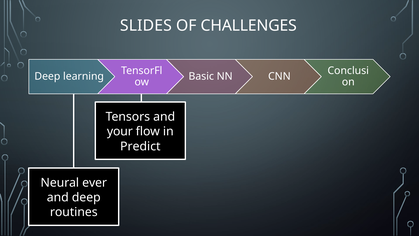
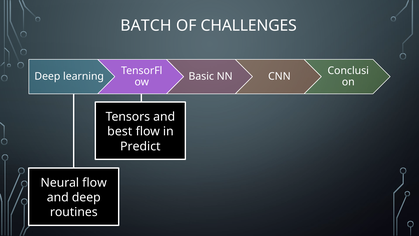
SLIDES: SLIDES -> BATCH (146, 26)
your: your -> best (120, 131)
Neural ever: ever -> flow (95, 183)
